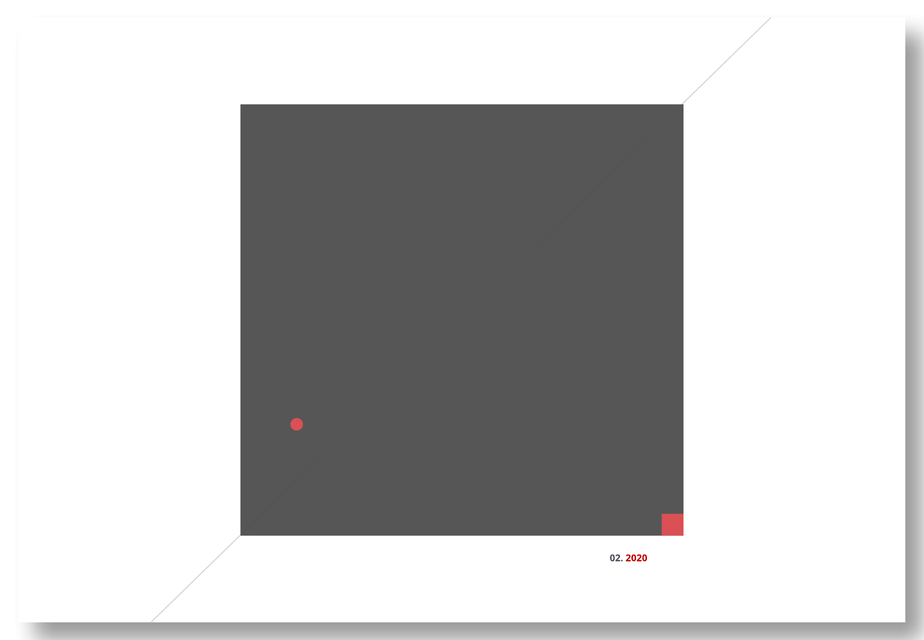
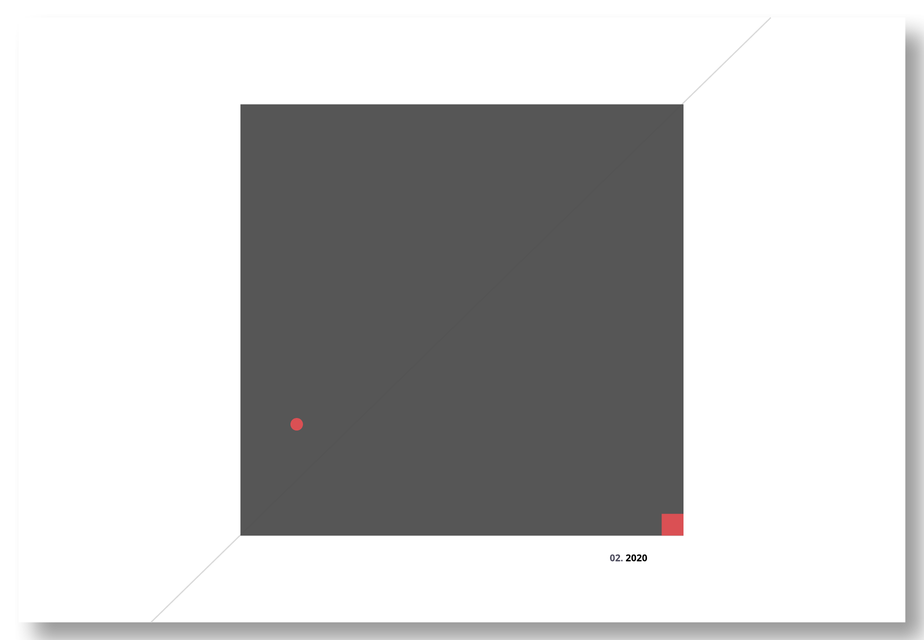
2020 colour: red -> black (636, 558)
